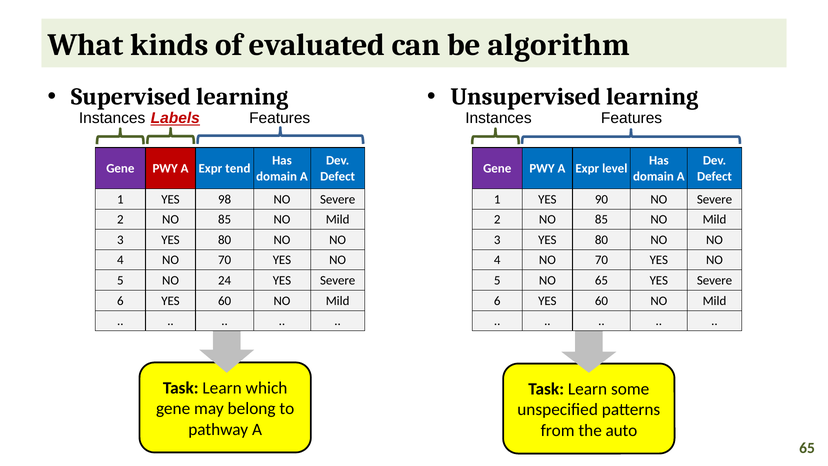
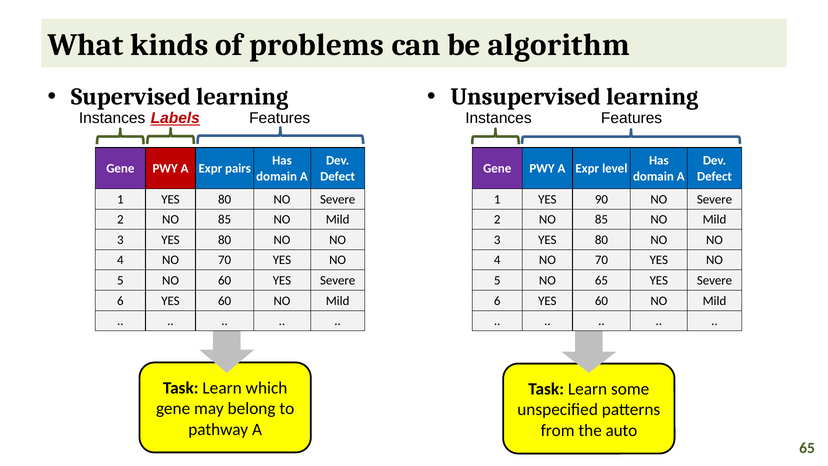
evaluated: evaluated -> problems (317, 45)
tend: tend -> pairs (238, 168)
1 YES 98: 98 -> 80 (225, 199)
NO 24: 24 -> 60 (225, 280)
